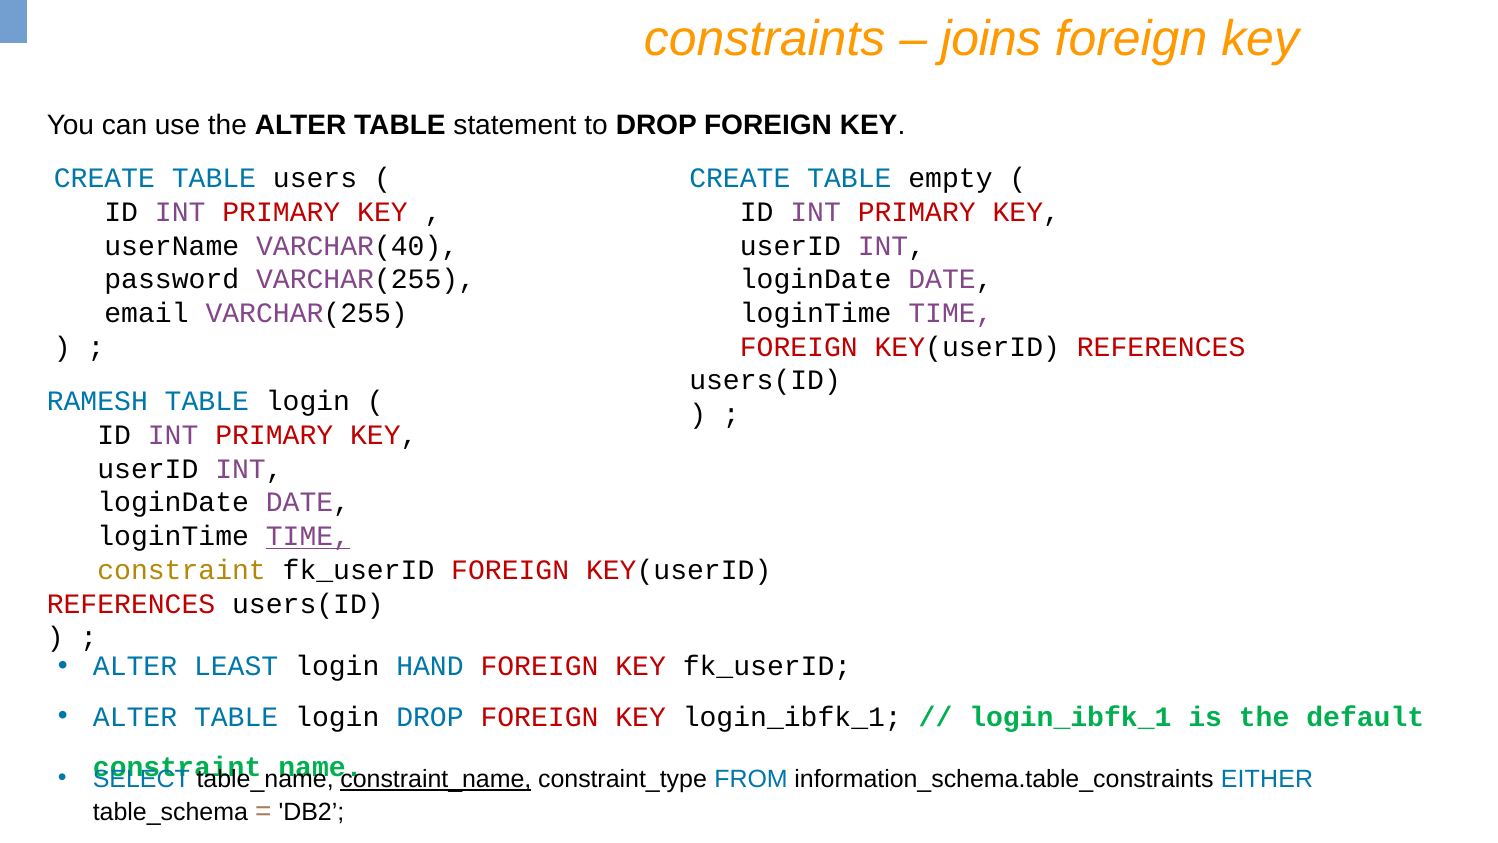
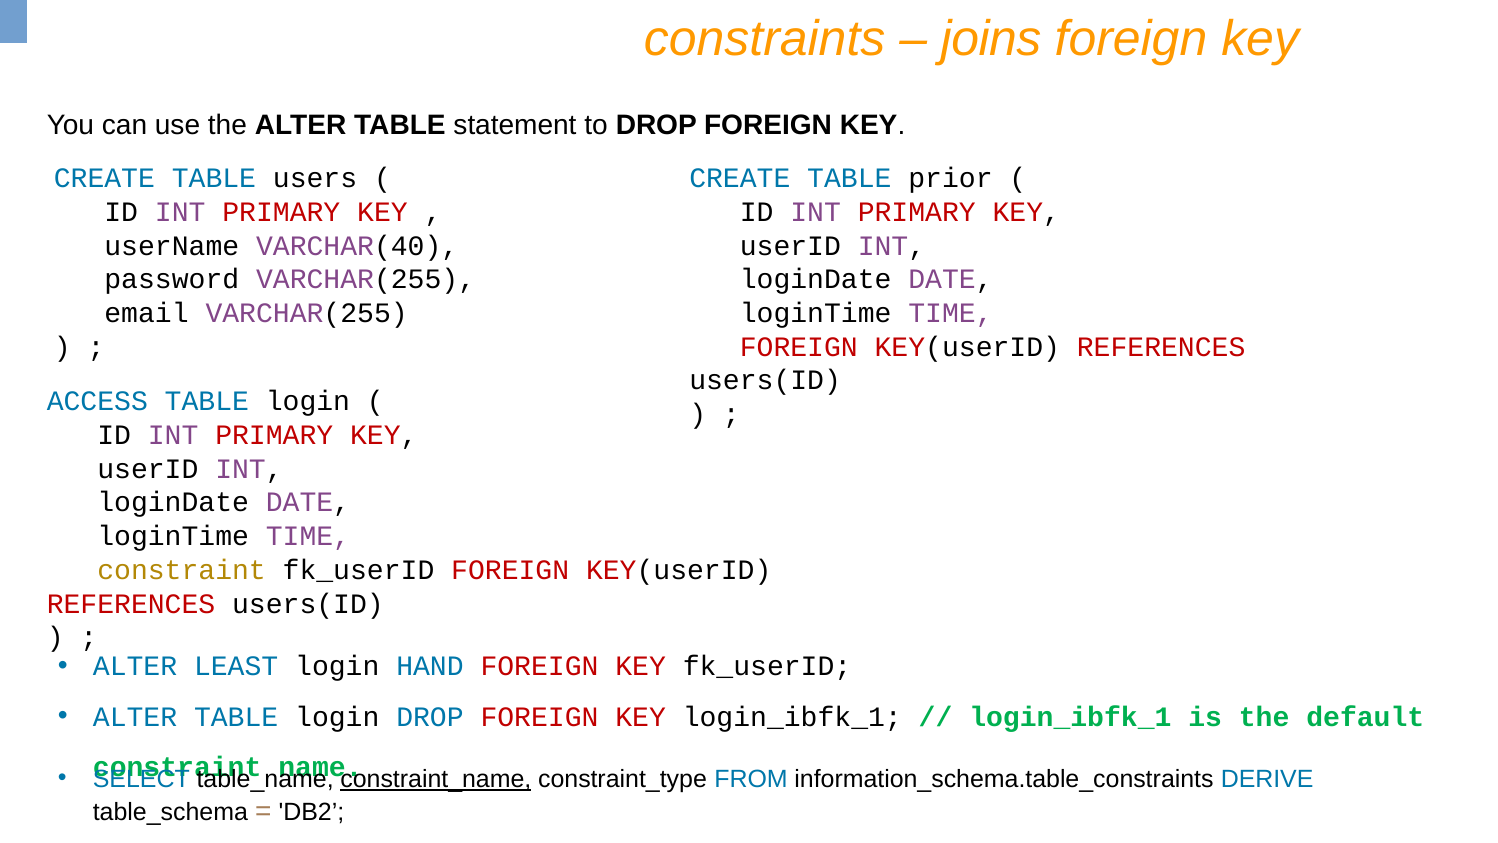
empty: empty -> prior (950, 178)
RAMESH: RAMESH -> ACCESS (97, 401)
TIME underline: present -> none (308, 536)
EITHER: EITHER -> DERIVE (1267, 779)
